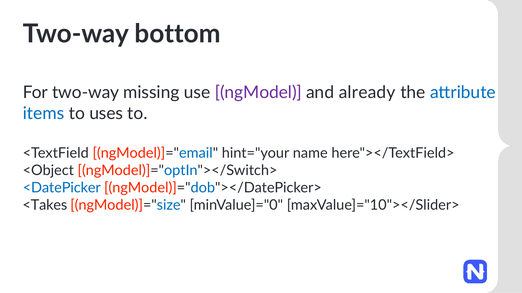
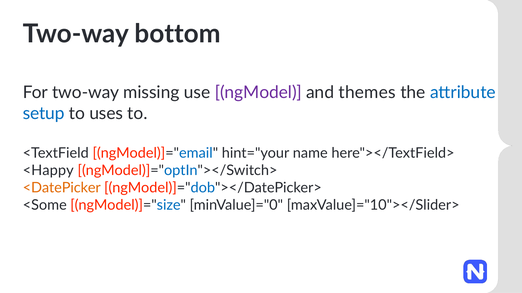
already: already -> themes (367, 93)
items: items -> setup (44, 114)
<Object: <Object -> <Happy (48, 171)
<DatePicker colour: blue -> orange (62, 188)
<Takes: <Takes -> <Some (45, 206)
